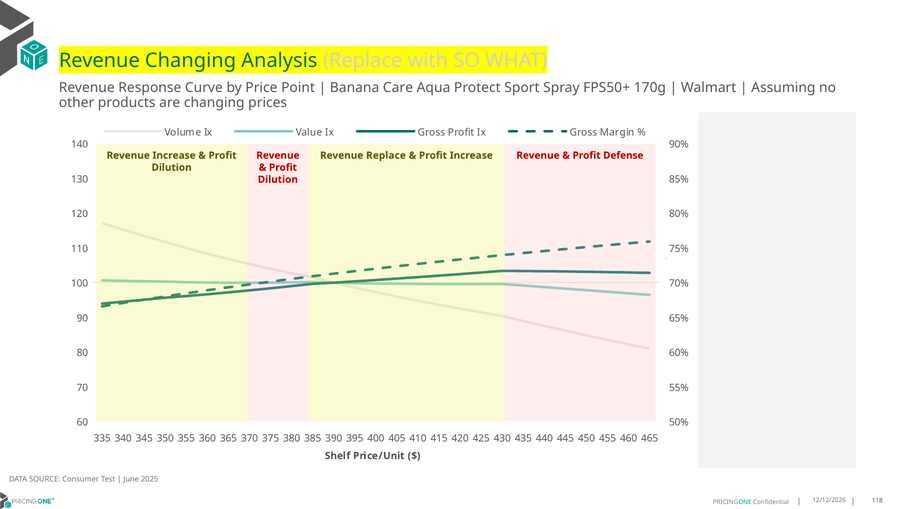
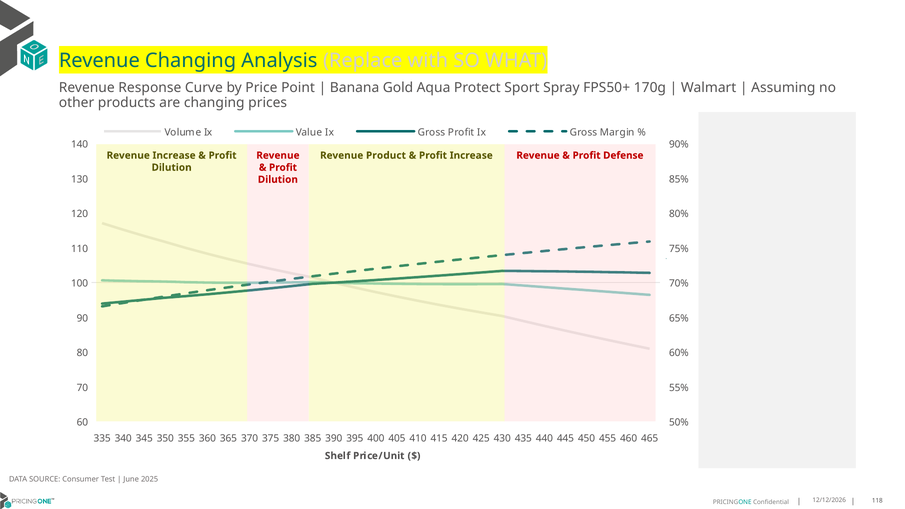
Care: Care -> Gold (398, 88)
Revenue Replace: Replace -> Product (386, 155)
